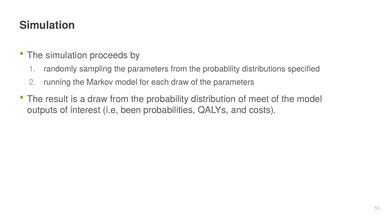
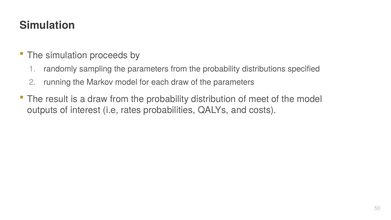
been: been -> rates (131, 110)
